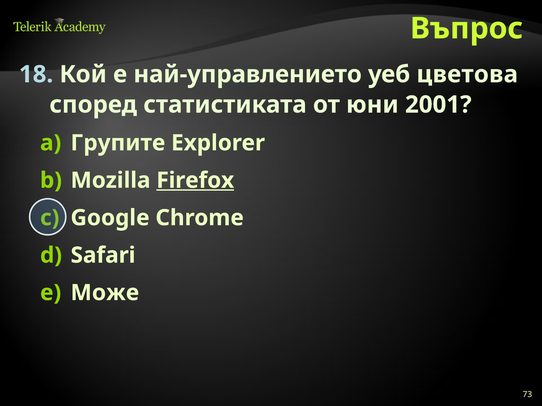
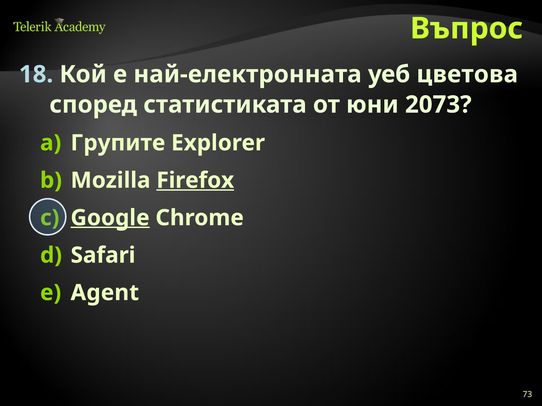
най-управлението: най-управлението -> най-електронната (248, 74)
2001: 2001 -> 2073 (438, 105)
Google underline: none -> present (110, 218)
Може: Може -> Agent (105, 293)
